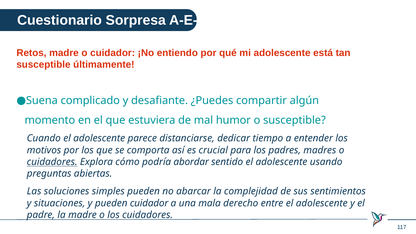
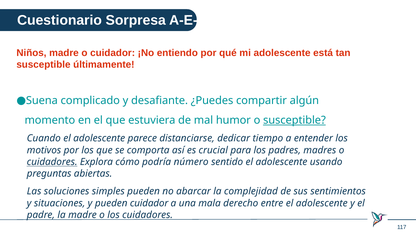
Retos: Retos -> Niños (31, 53)
susceptible underline: none -> present (294, 120)
abordar: abordar -> número (191, 162)
